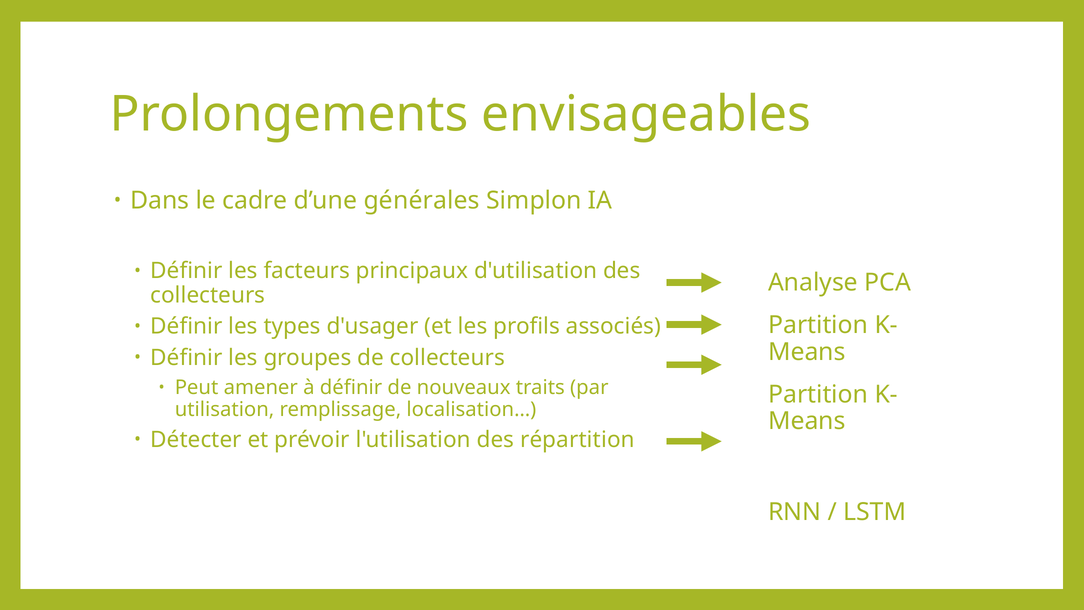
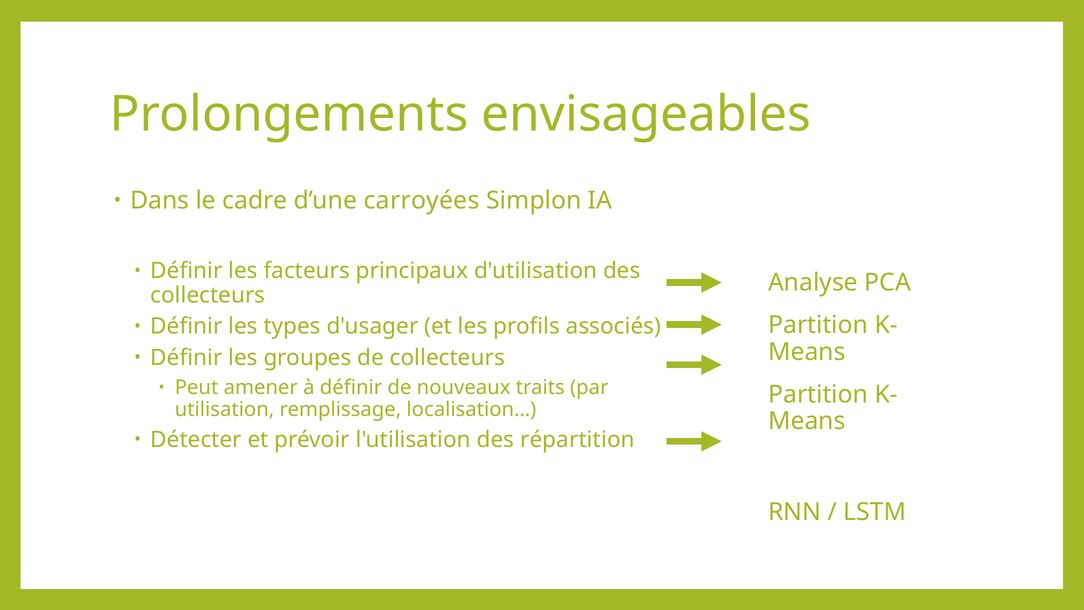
générales: générales -> carroyées (422, 200)
